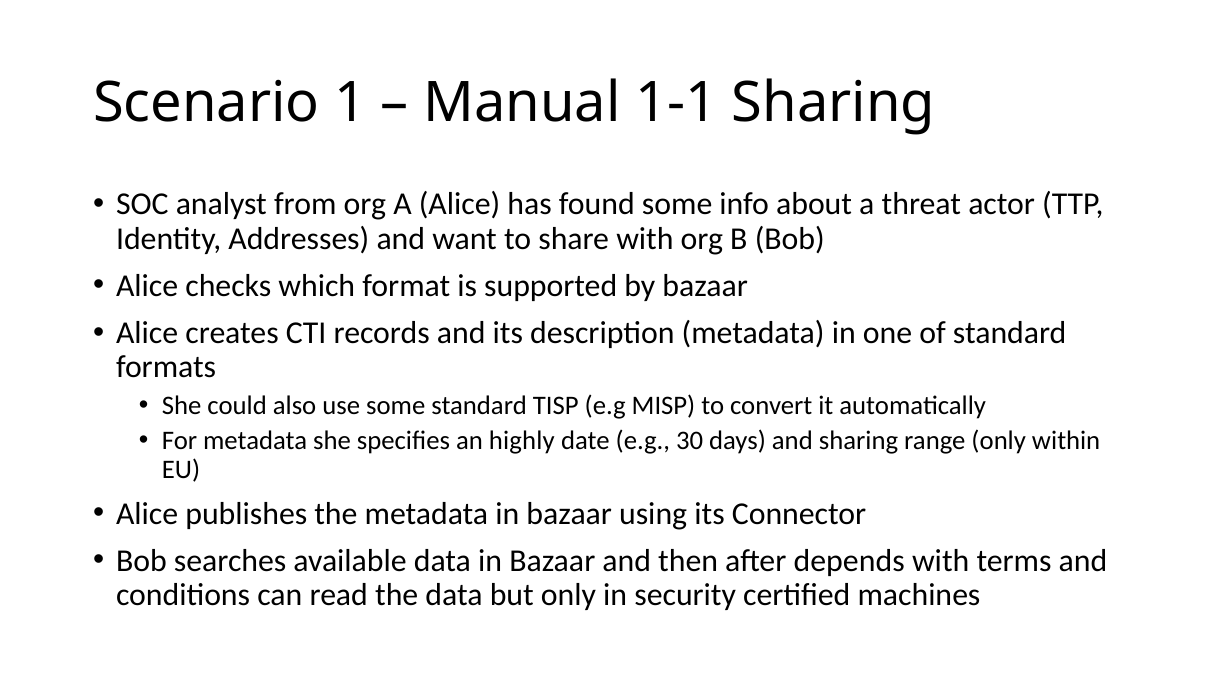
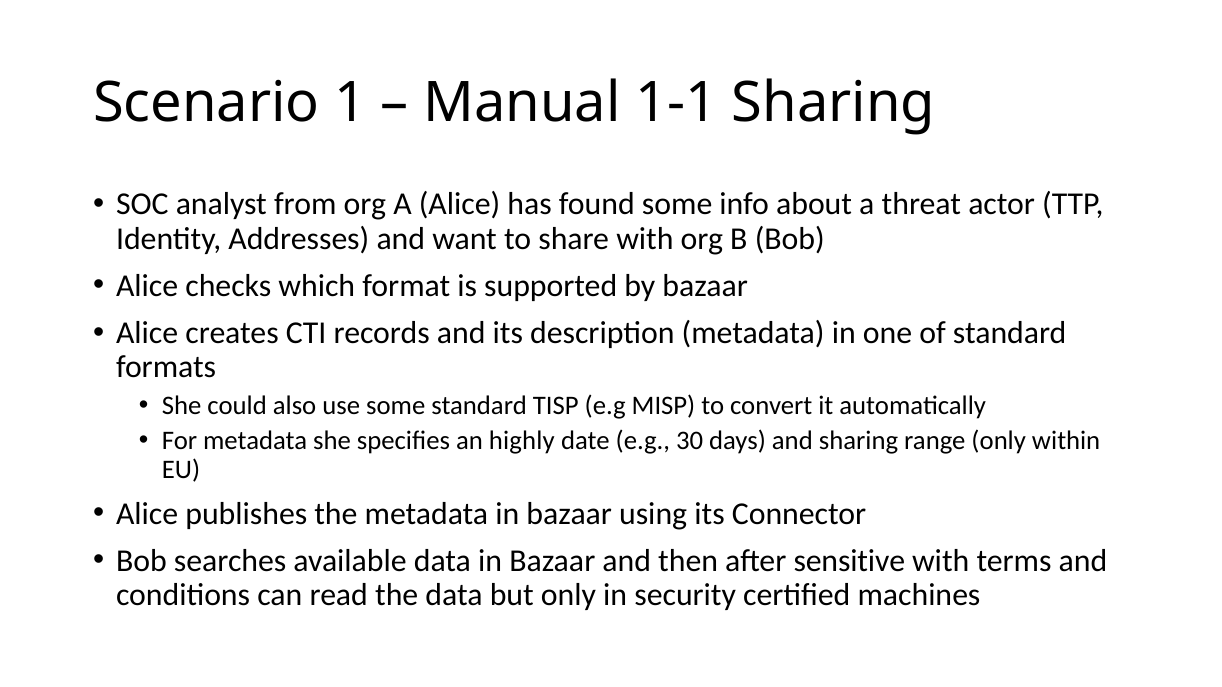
depends: depends -> sensitive (849, 561)
